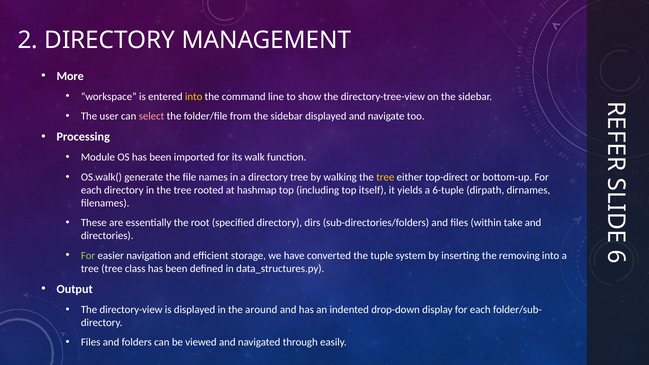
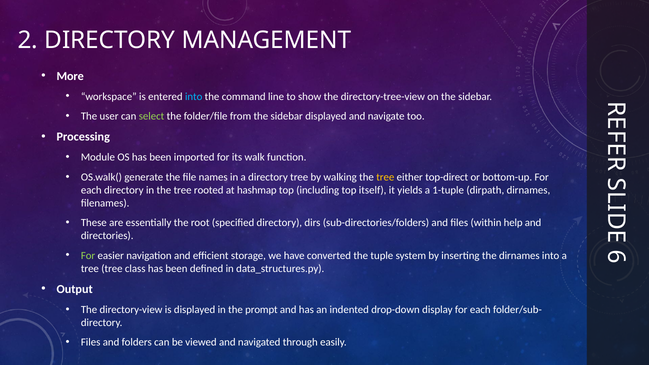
into colour: yellow -> light blue (194, 97)
select colour: pink -> light green (152, 116)
6-tuple: 6-tuple -> 1-tuple (448, 190)
take: take -> help (513, 223)
the removing: removing -> dirnames (519, 256)
around: around -> prompt (261, 310)
